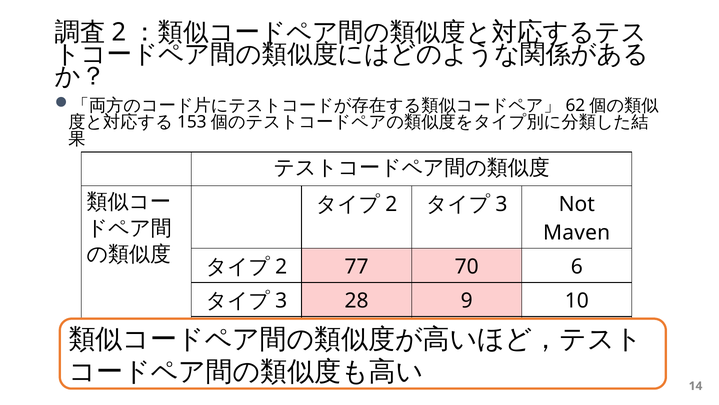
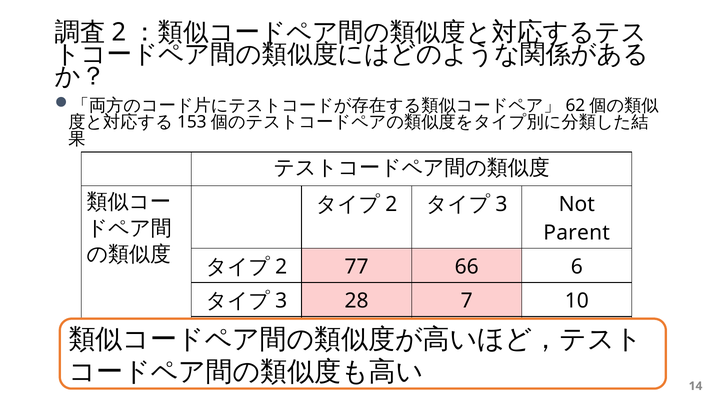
Maven: Maven -> Parent (577, 232)
70: 70 -> 66 (467, 266)
9: 9 -> 7 (467, 300)
